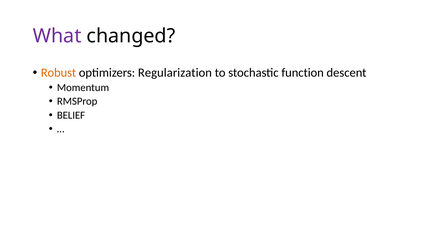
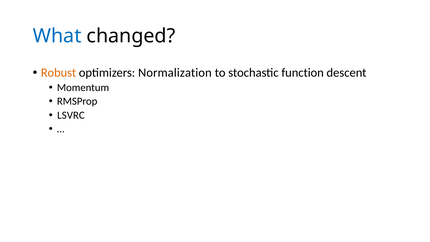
What colour: purple -> blue (57, 36)
Regularization: Regularization -> Normalization (175, 73)
BELIEF: BELIEF -> LSVRC (71, 115)
